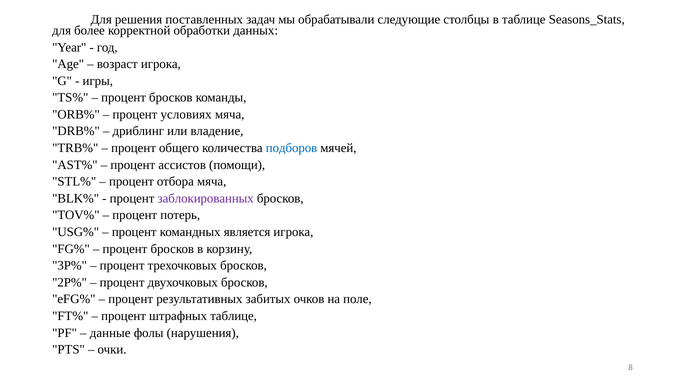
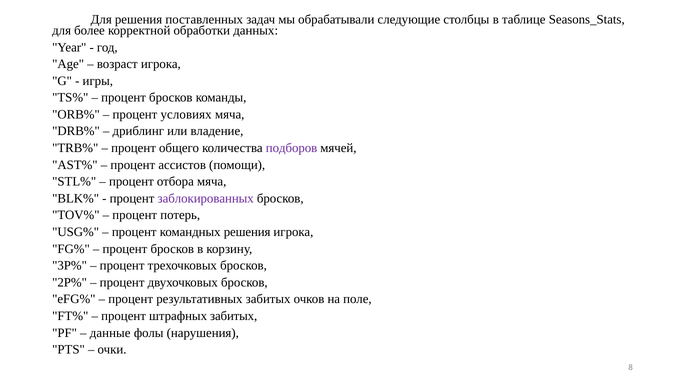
подборов colour: blue -> purple (292, 148)
командных является: является -> решения (247, 232)
штрафных таблице: таблице -> забитых (234, 316)
